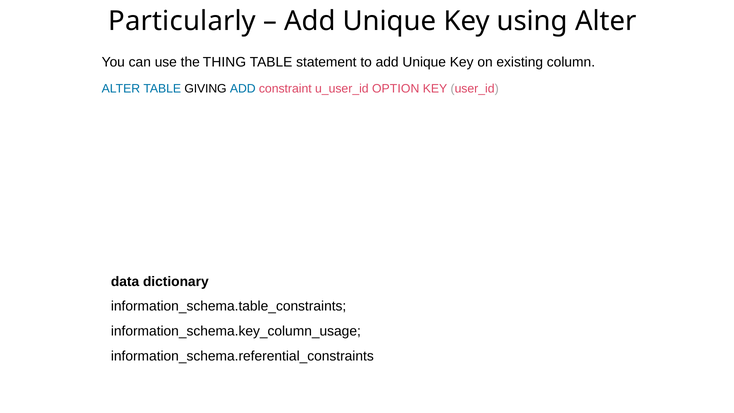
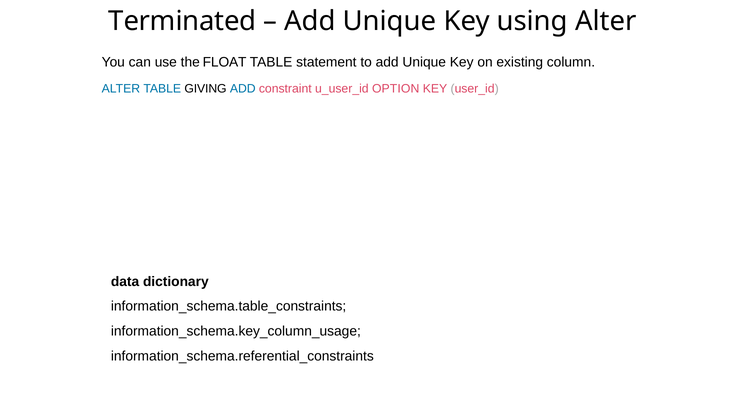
Particularly: Particularly -> Terminated (182, 21)
THING: THING -> FLOAT (225, 62)
